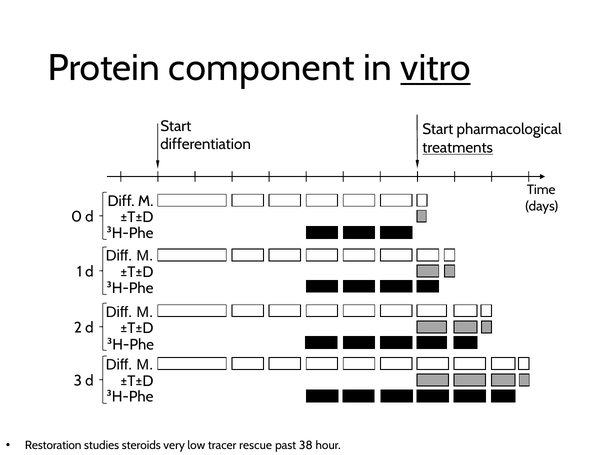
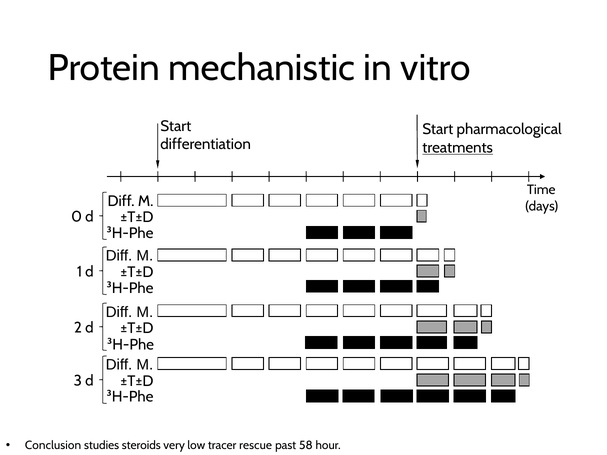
component: component -> mechanistic (262, 68)
vitro underline: present -> none (436, 68)
Restoration: Restoration -> Conclusion (53, 446)
38: 38 -> 58 (306, 446)
